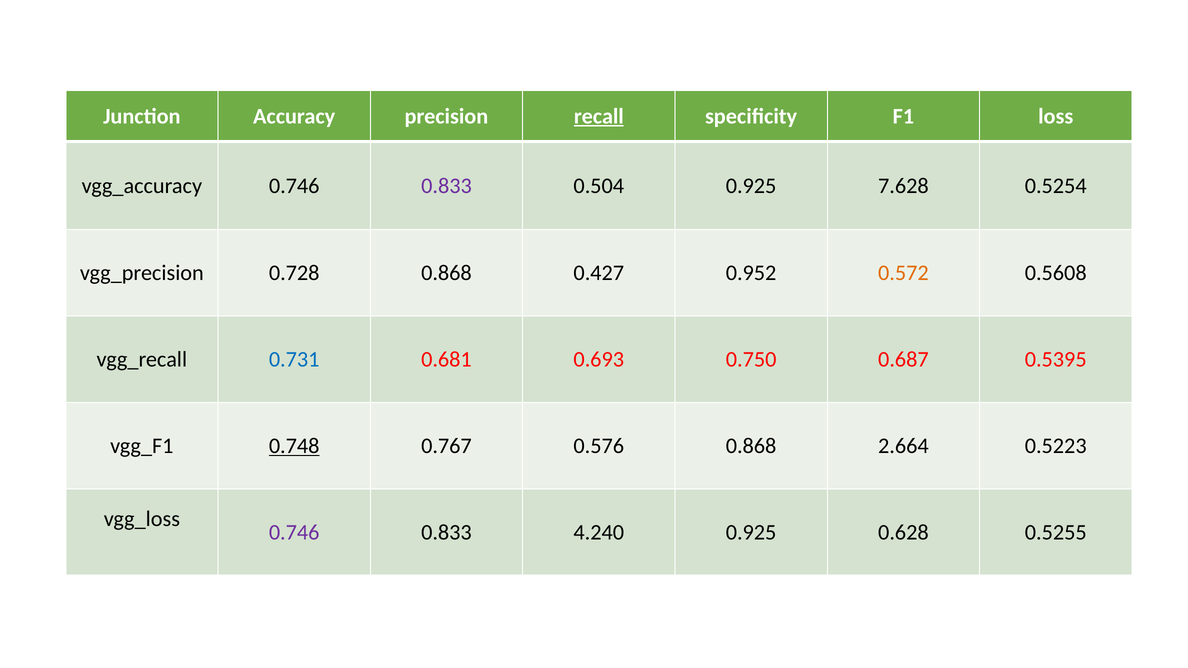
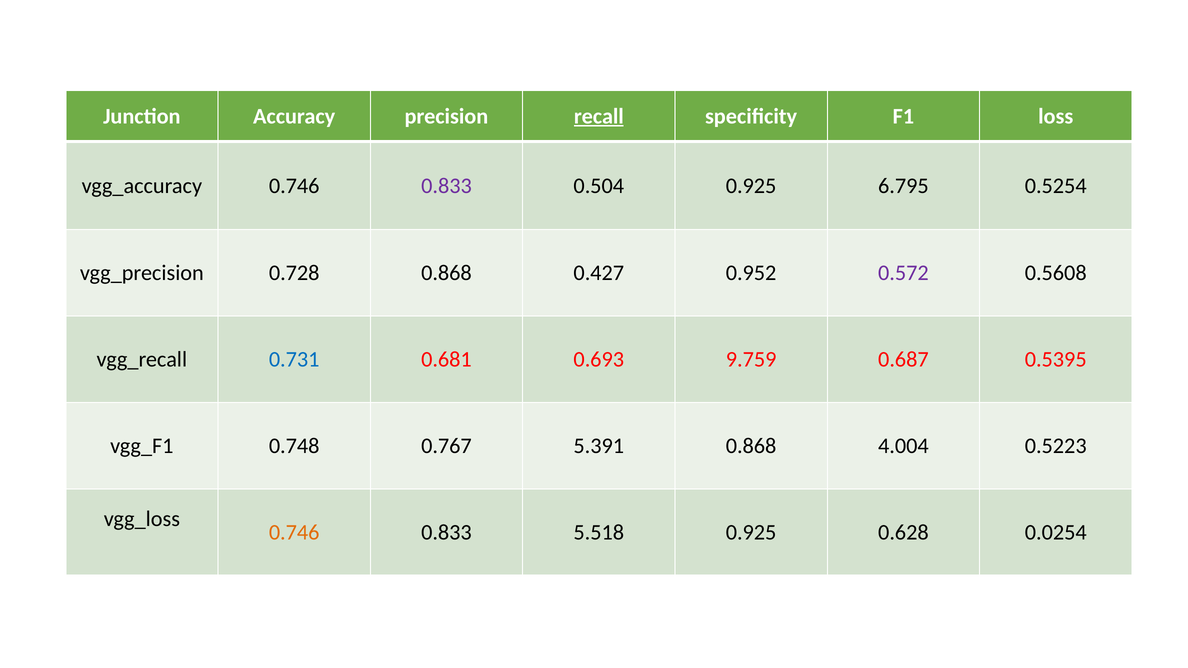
7.628: 7.628 -> 6.795 (903, 186)
0.572 colour: orange -> purple (903, 273)
0.750: 0.750 -> 9.759 (751, 360)
0.748 underline: present -> none (294, 446)
0.576: 0.576 -> 5.391 (599, 446)
2.664: 2.664 -> 4.004 (903, 446)
0.746 colour: purple -> orange (294, 532)
4.240: 4.240 -> 5.518 (599, 532)
0.5255: 0.5255 -> 0.0254 (1056, 532)
